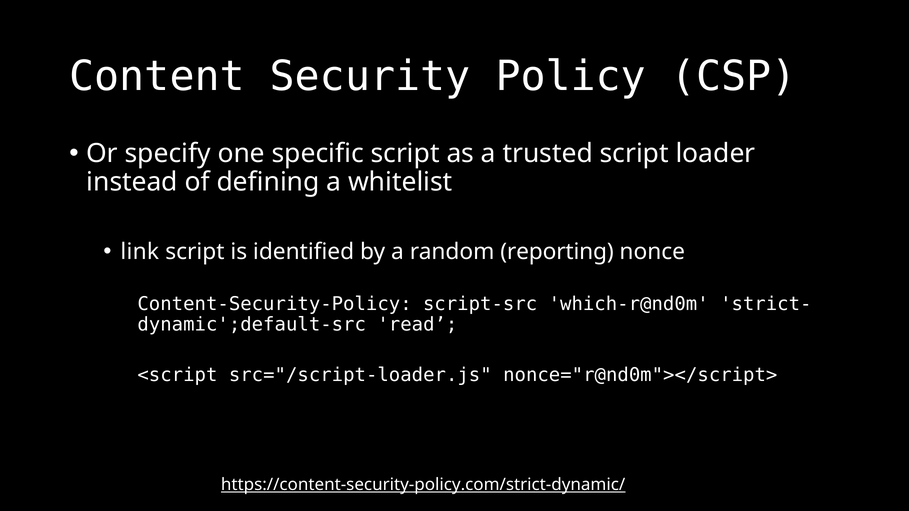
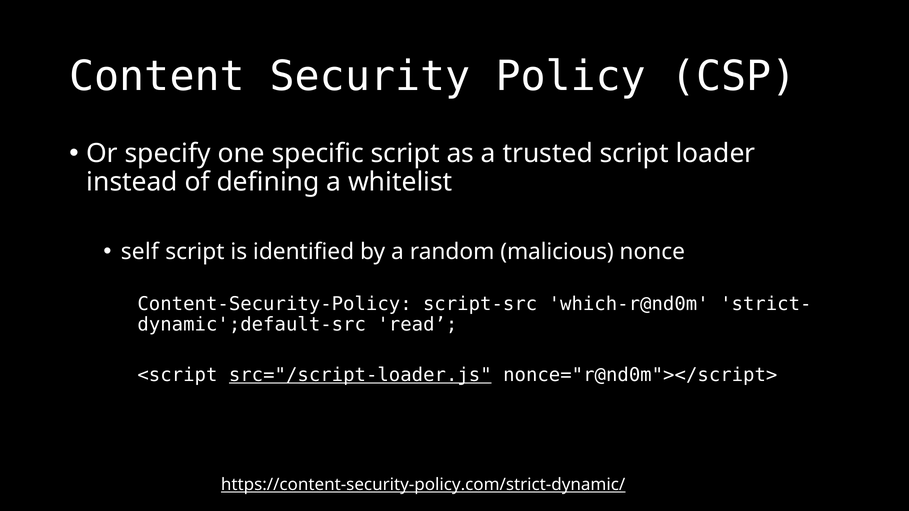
link: link -> self (140, 252)
reporting: reporting -> malicious (557, 252)
src="/script-loader.js underline: none -> present (360, 375)
